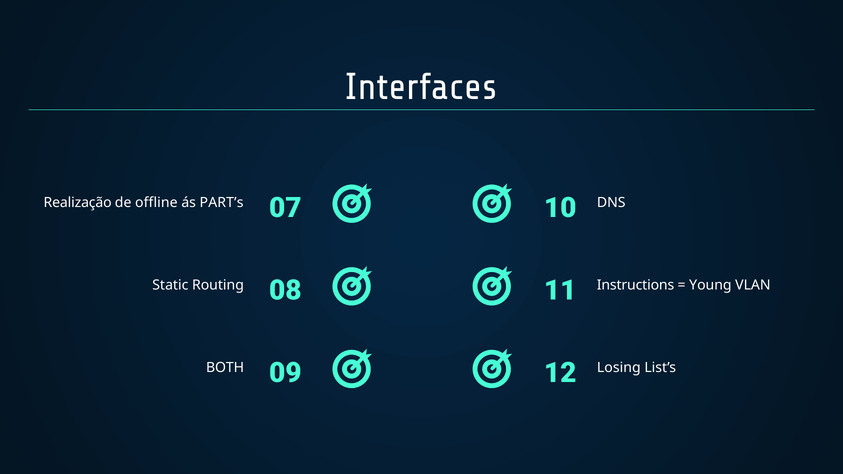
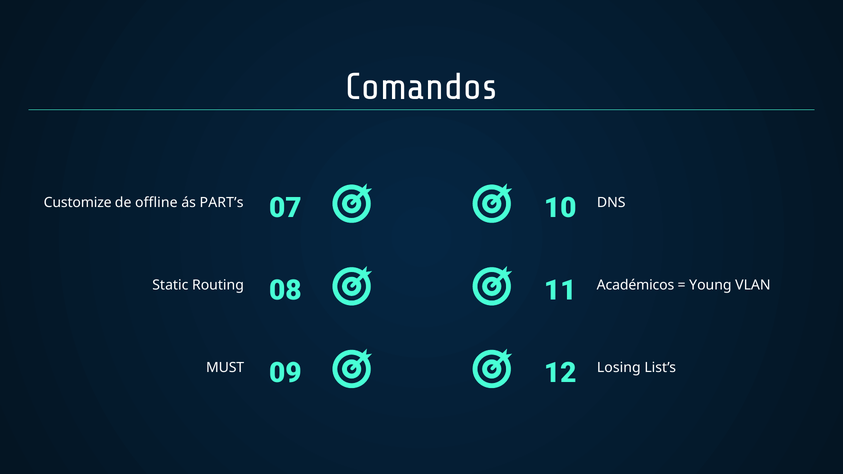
Interfaces: Interfaces -> Comandos (421, 87)
Realização: Realização -> Customize (78, 203)
Instructions: Instructions -> Académicos (636, 285)
BOTH: BOTH -> MUST (225, 368)
